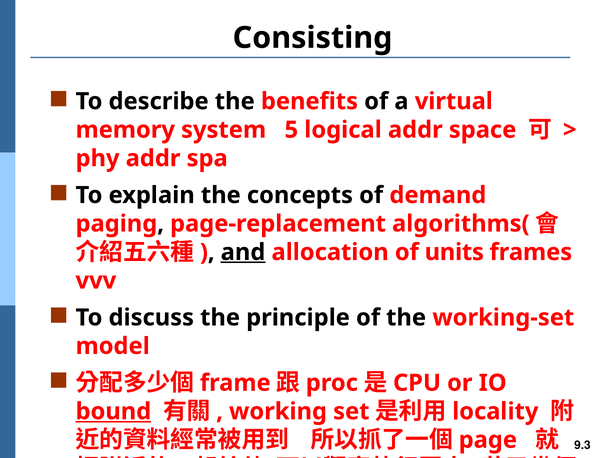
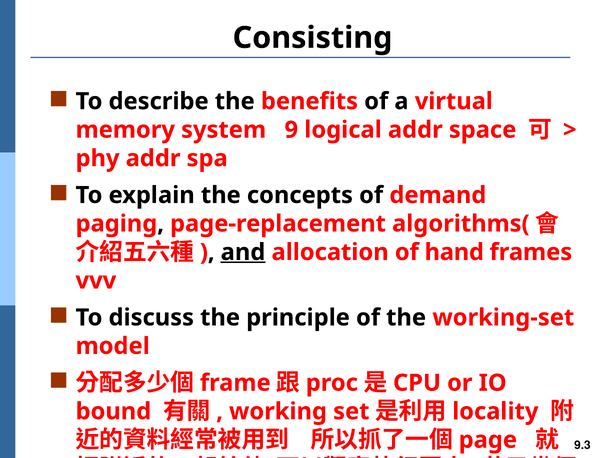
5: 5 -> 9 (291, 130)
units: units -> hand (454, 252)
bound underline: present -> none (113, 412)
